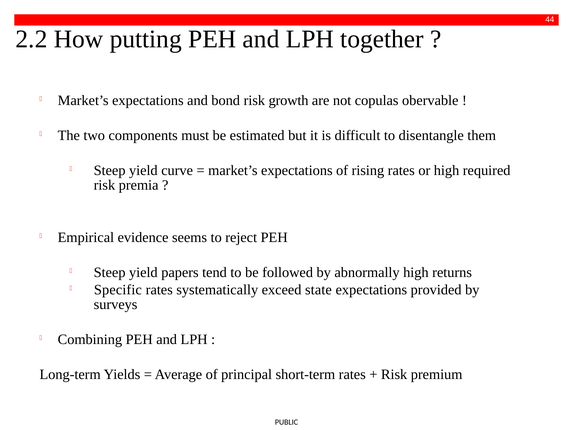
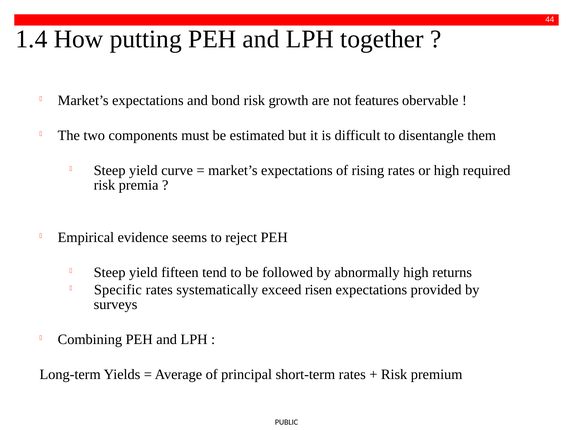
2.2: 2.2 -> 1.4 (32, 39)
copulas: copulas -> features (377, 100)
papers: papers -> fifteen (180, 272)
state: state -> risen (319, 290)
